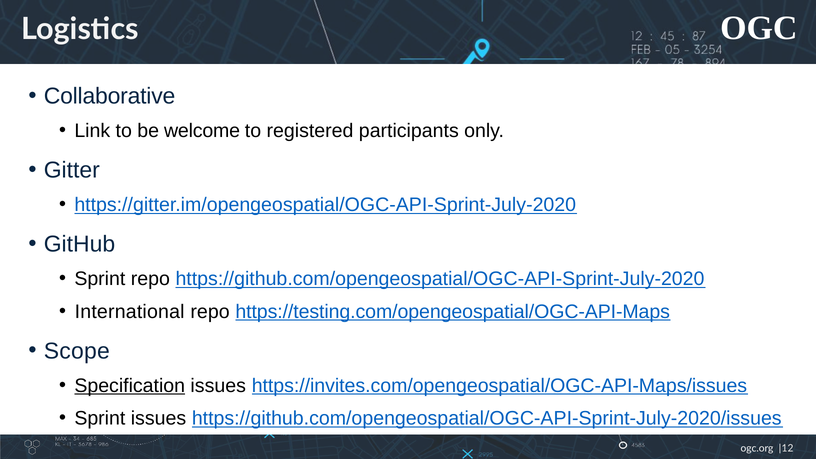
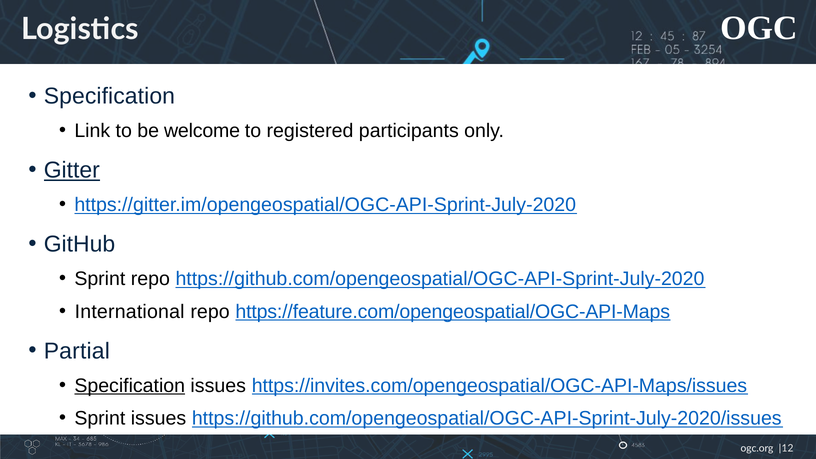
Collaborative: Collaborative -> Specification (109, 96)
Gitter underline: none -> present (72, 170)
https://testing.com/opengeospatial/OGC-API-Maps: https://testing.com/opengeospatial/OGC-API-Maps -> https://feature.com/opengeospatial/OGC-API-Maps (453, 312)
Scope: Scope -> Partial (77, 351)
